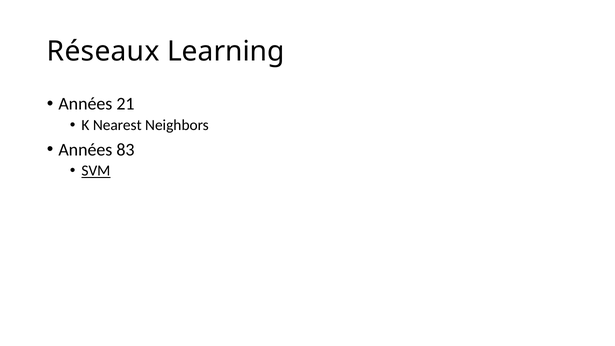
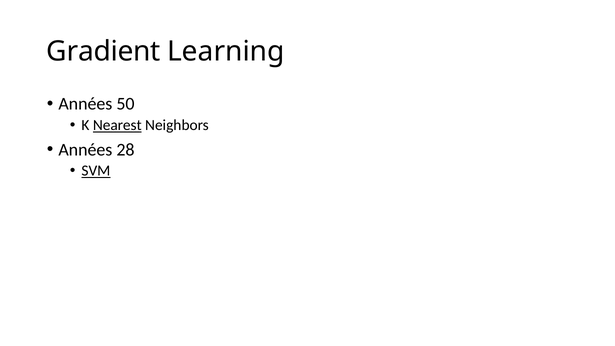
Réseaux: Réseaux -> Gradient (103, 52)
21: 21 -> 50 (125, 104)
Nearest underline: none -> present (117, 125)
83: 83 -> 28 (125, 150)
